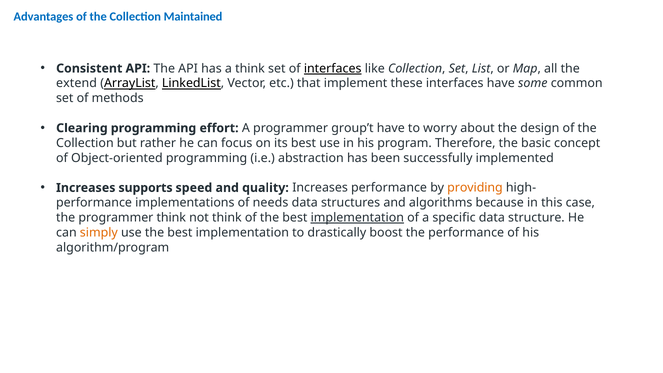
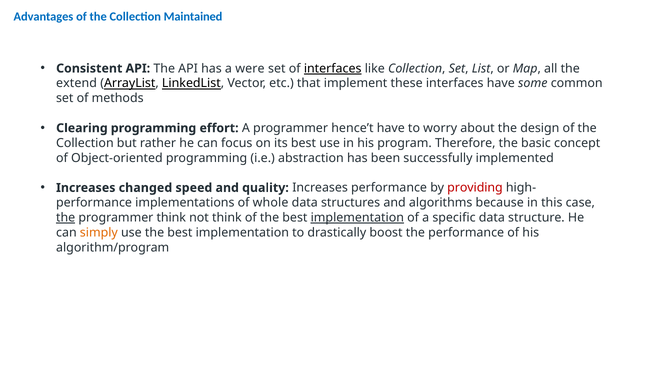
a think: think -> were (250, 68)
group’t: group’t -> hence’t (352, 128)
supports: supports -> changed (145, 188)
providing colour: orange -> red (475, 188)
needs: needs -> whole (271, 203)
the underline: none -> present (66, 218)
